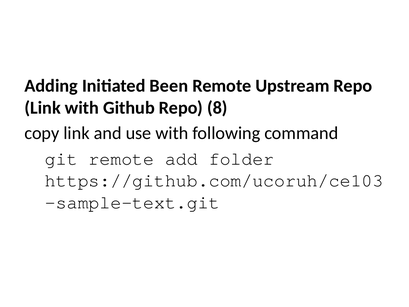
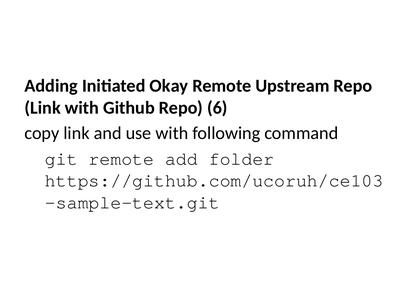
Been: Been -> Okay (169, 86)
8: 8 -> 6 (217, 108)
